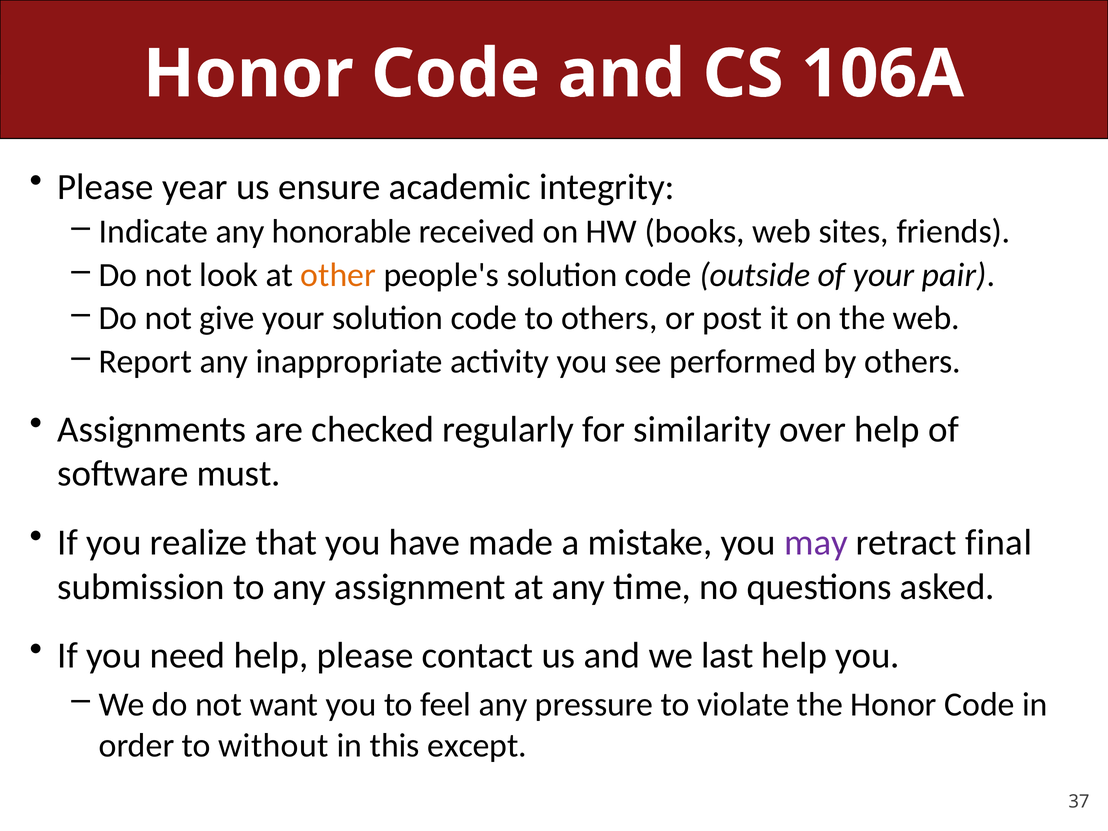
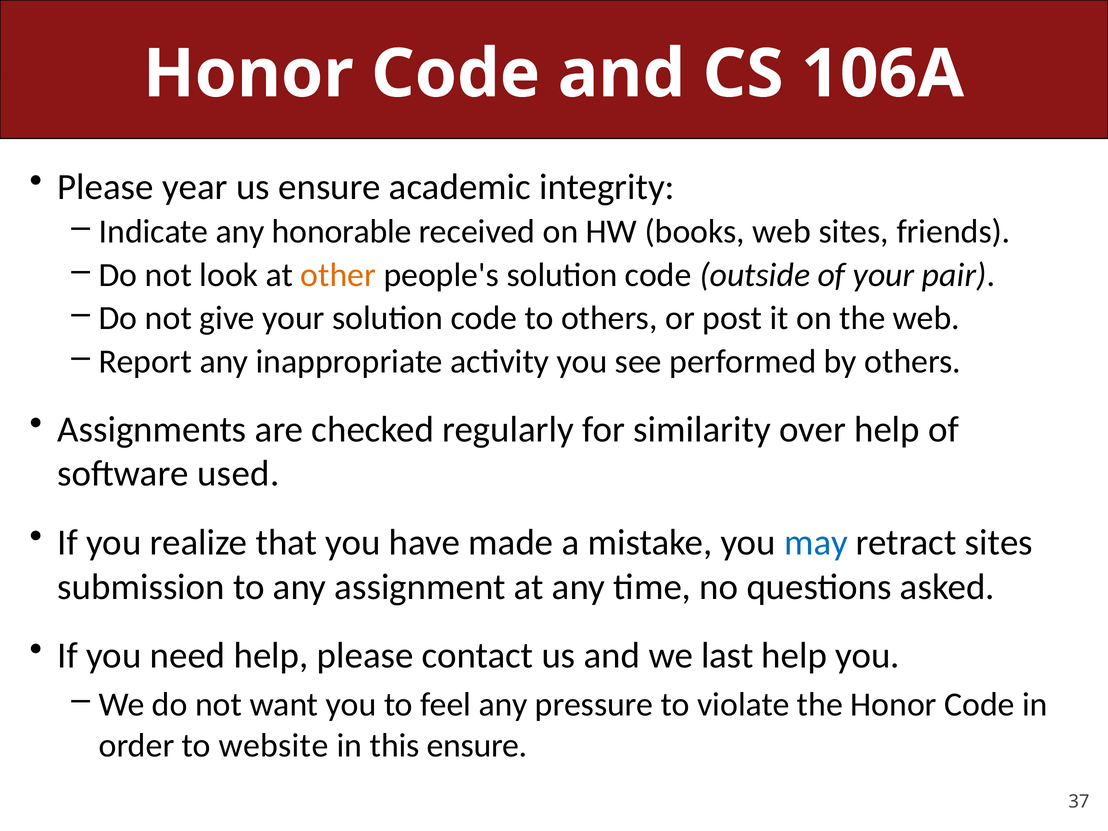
must: must -> used (238, 474)
may colour: purple -> blue (816, 543)
retract final: final -> sites (999, 543)
without: without -> website (273, 745)
this except: except -> ensure (477, 745)
